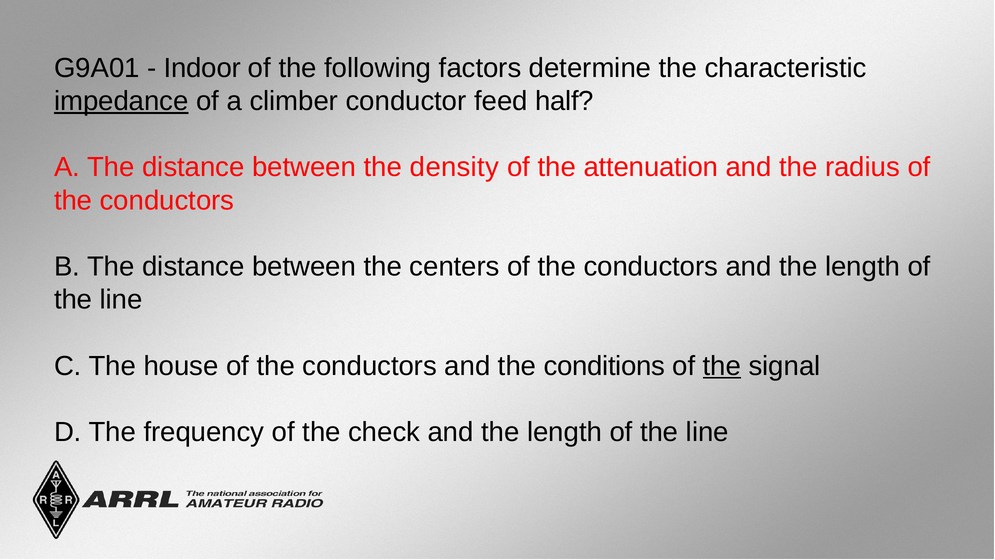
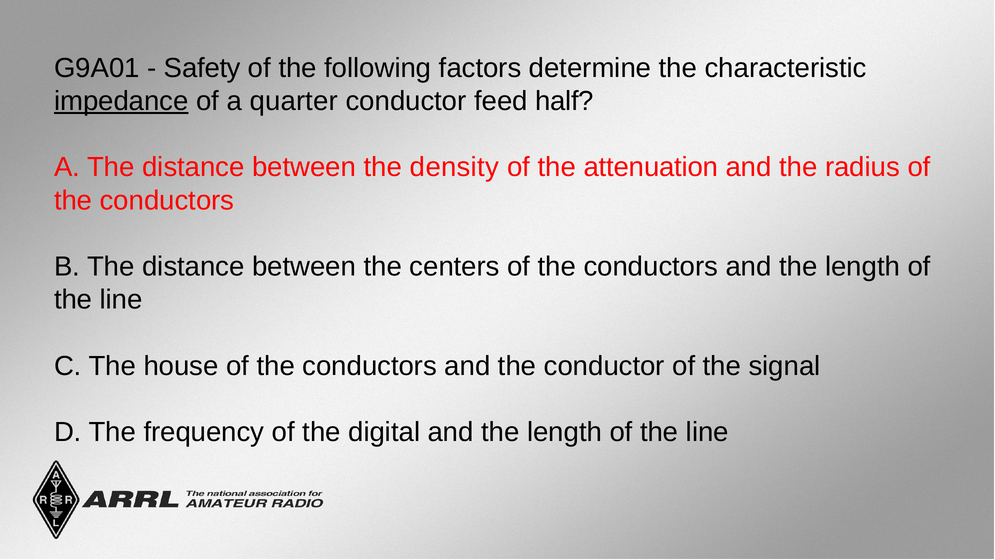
Indoor: Indoor -> Safety (202, 68)
climber: climber -> quarter (294, 101)
the conditions: conditions -> conductor (604, 366)
the underline: present -> none (722, 366)
check: check -> digital (384, 432)
